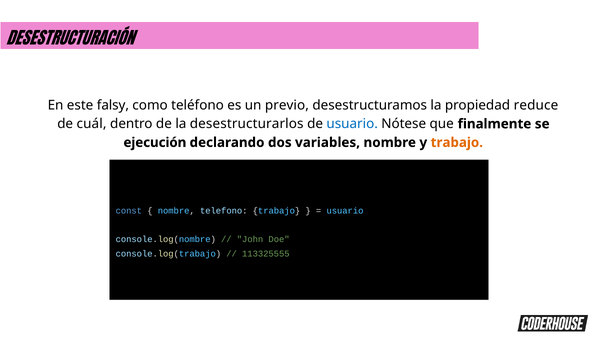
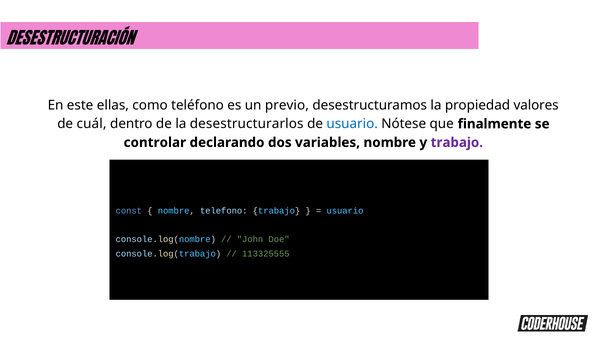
falsy: falsy -> ellas (113, 105)
reduce: reduce -> valores (536, 105)
ejecución: ejecución -> controlar (155, 142)
trabajo colour: orange -> purple (457, 142)
